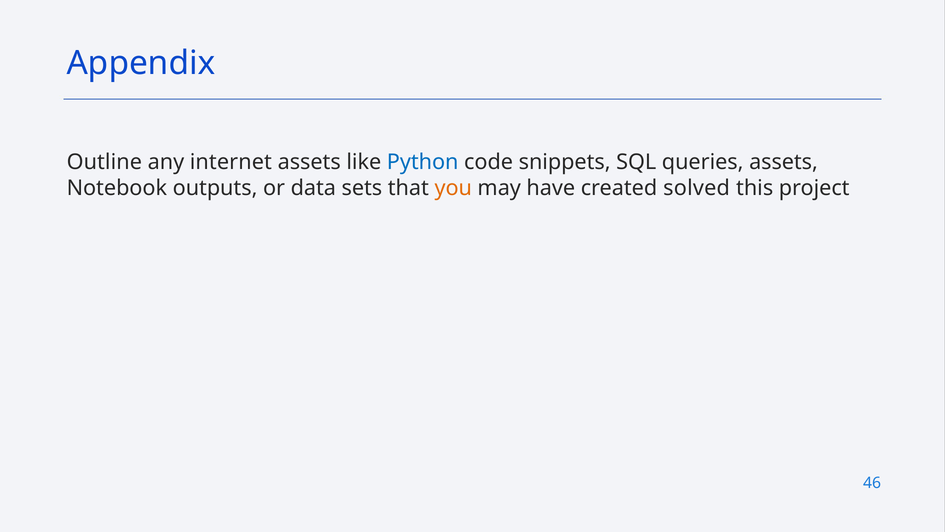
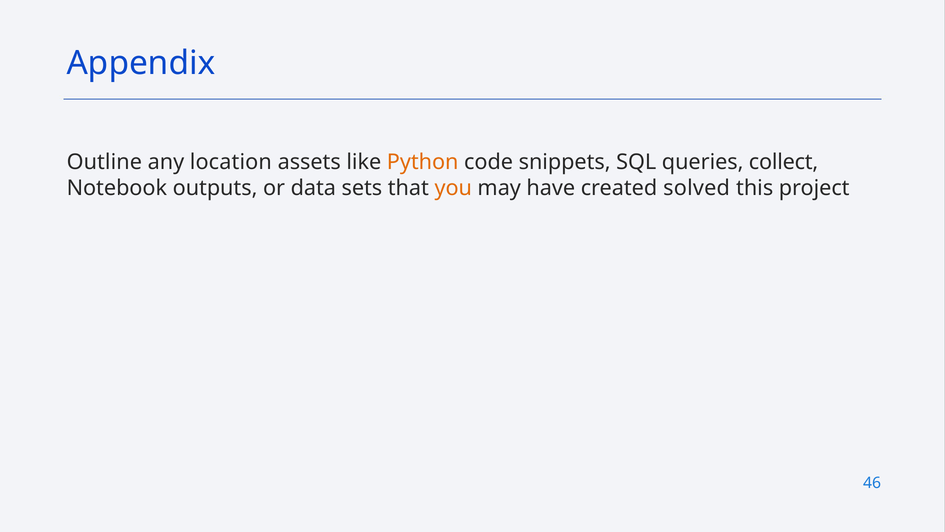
internet: internet -> location (231, 162)
Python colour: blue -> orange (423, 162)
queries assets: assets -> collect (784, 162)
